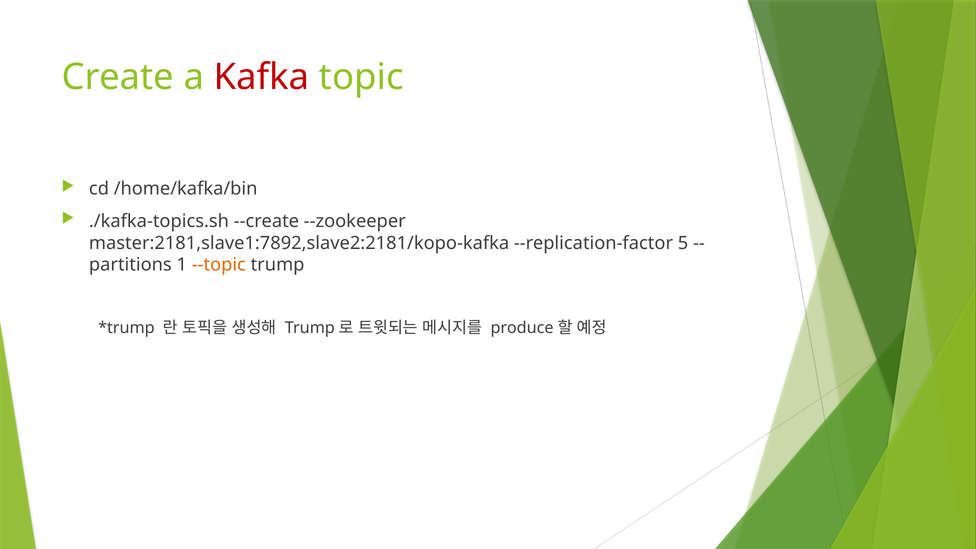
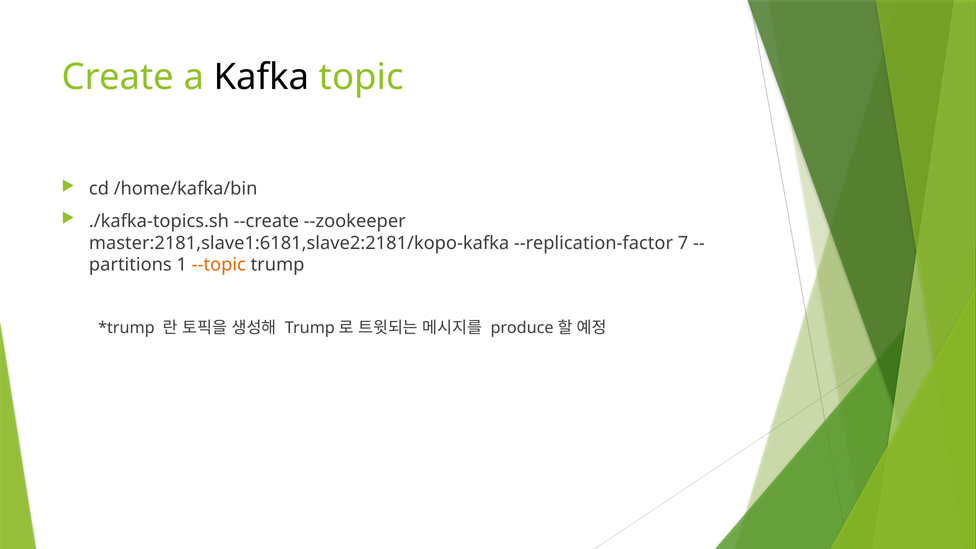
Kafka colour: red -> black (261, 77)
master:2181,slave1:7892,slave2:2181/kopo-kafka: master:2181,slave1:7892,slave2:2181/kopo-kafka -> master:2181,slave1:6181,slave2:2181/kopo-kafka (299, 243)
5: 5 -> 7 (683, 243)
